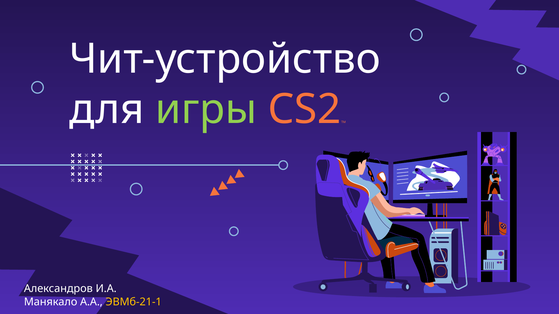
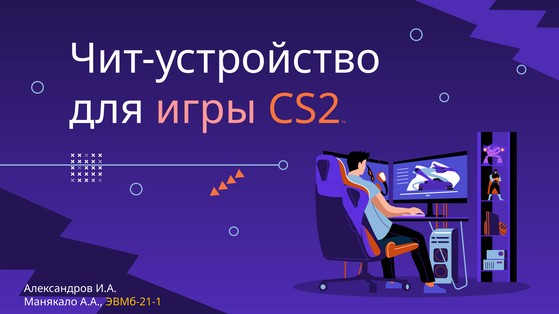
игры colour: light green -> pink (206, 109)
